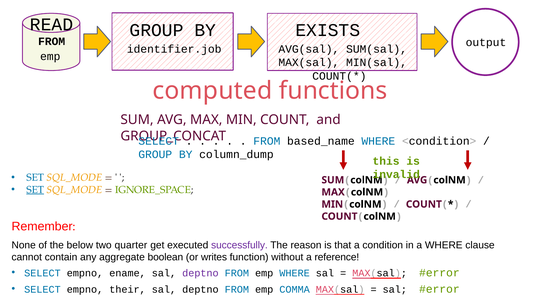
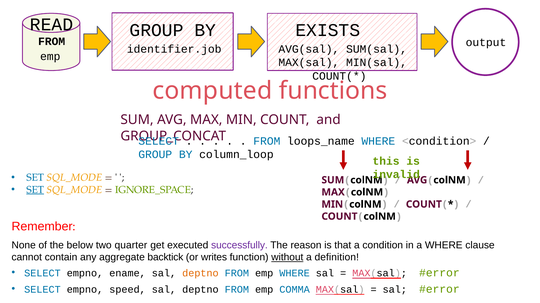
based_name: based_name -> loops_name (321, 141)
column_dump: column_dump -> column_loop (236, 155)
boolean: boolean -> backtick (165, 258)
without underline: none -> present (287, 258)
reference: reference -> definition (337, 258)
deptno colour: purple -> orange (200, 274)
their: their -> speed (128, 290)
